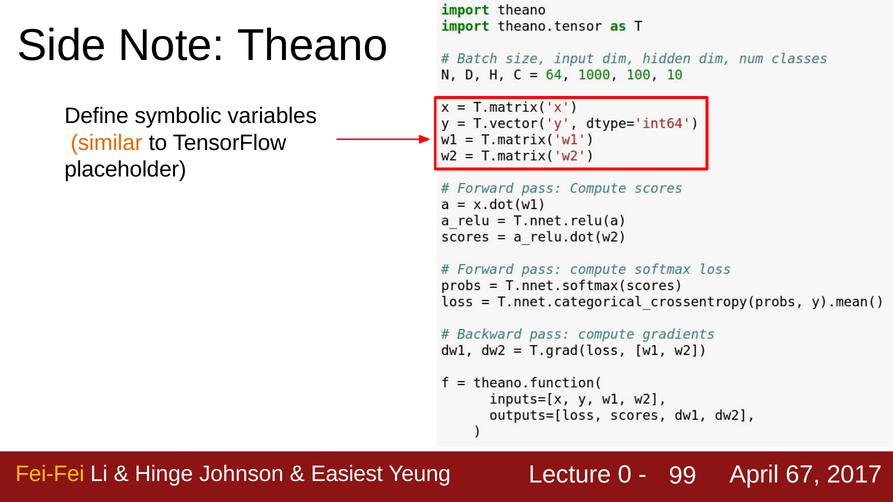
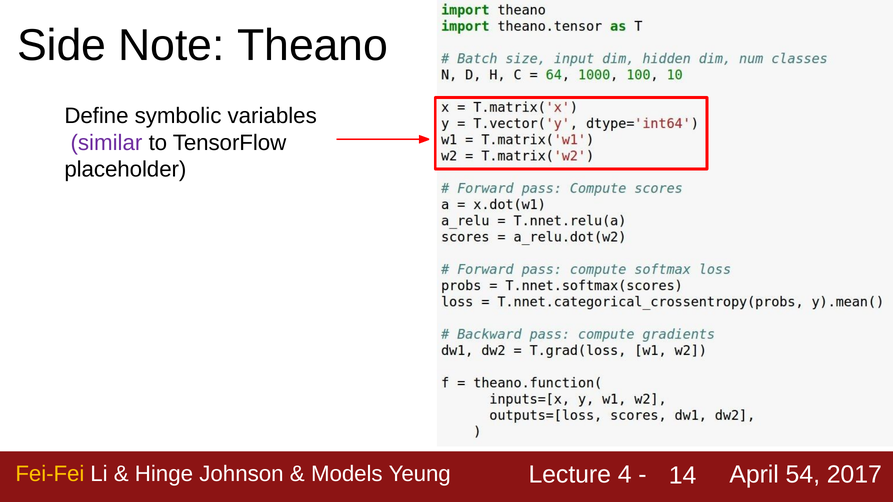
similar colour: orange -> purple (106, 143)
0: 0 -> 4 (625, 475)
67: 67 -> 54 (803, 475)
Easiest: Easiest -> Models (347, 474)
99: 99 -> 14 (683, 476)
